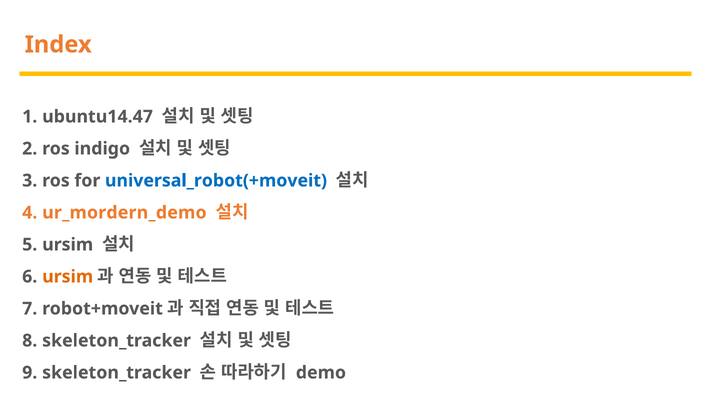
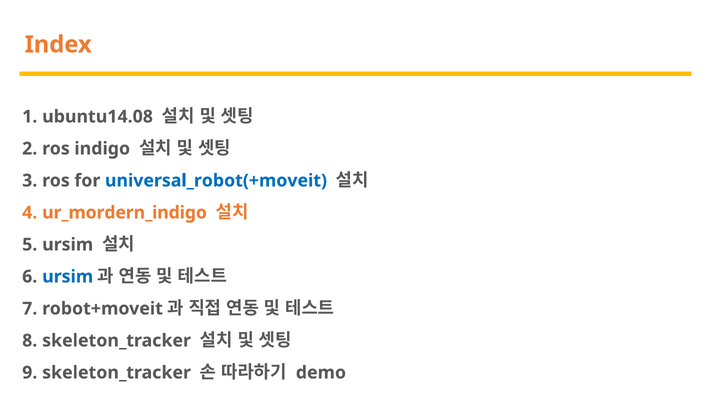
ubuntu14.47: ubuntu14.47 -> ubuntu14.08 (98, 117)
ur_mordern_demo: ur_mordern_demo -> ur_mordern_indigo (125, 213)
ursim colour: orange -> blue (68, 277)
